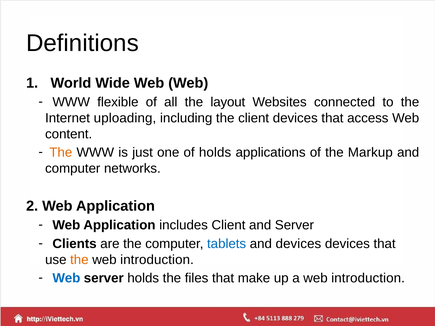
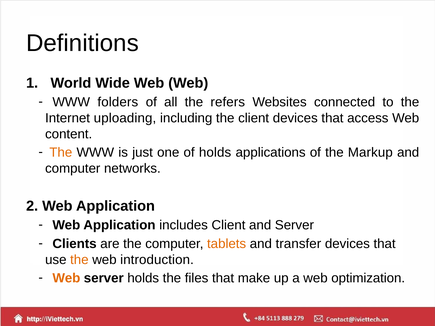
flexible: flexible -> folders (118, 102)
layout: layout -> refers (228, 102)
tablets colour: blue -> orange (227, 244)
and devices: devices -> transfer (298, 244)
Web colour: blue -> orange (66, 278)
a web introduction: introduction -> optimization (368, 278)
